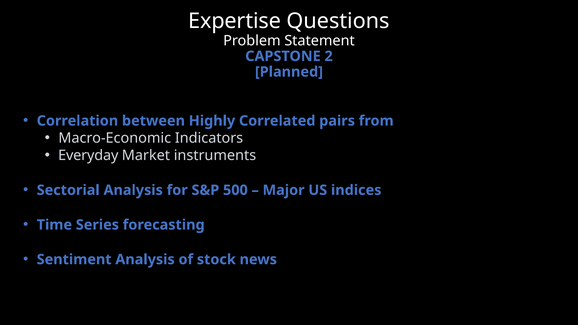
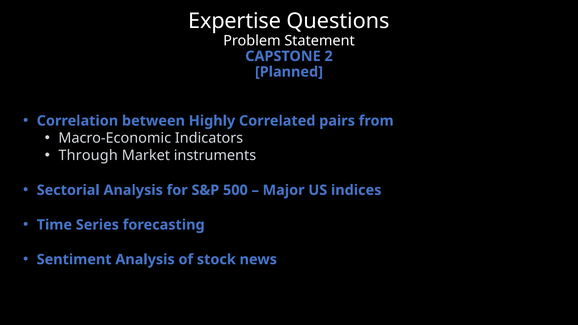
Everyday: Everyday -> Through (88, 156)
